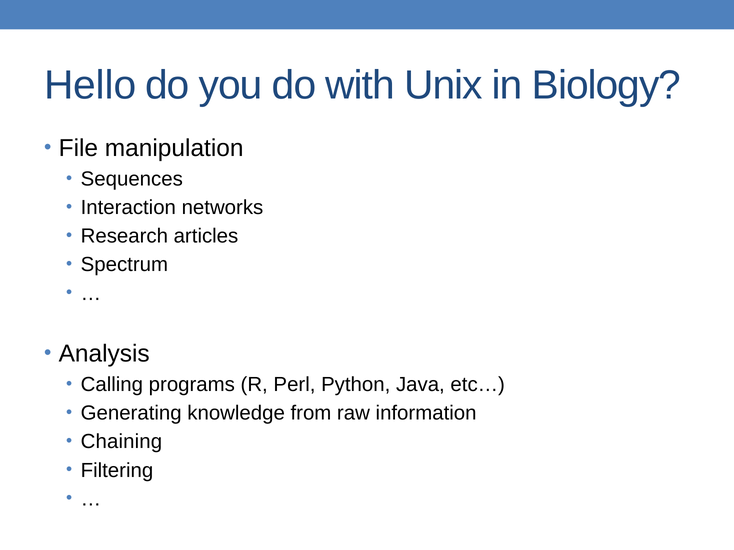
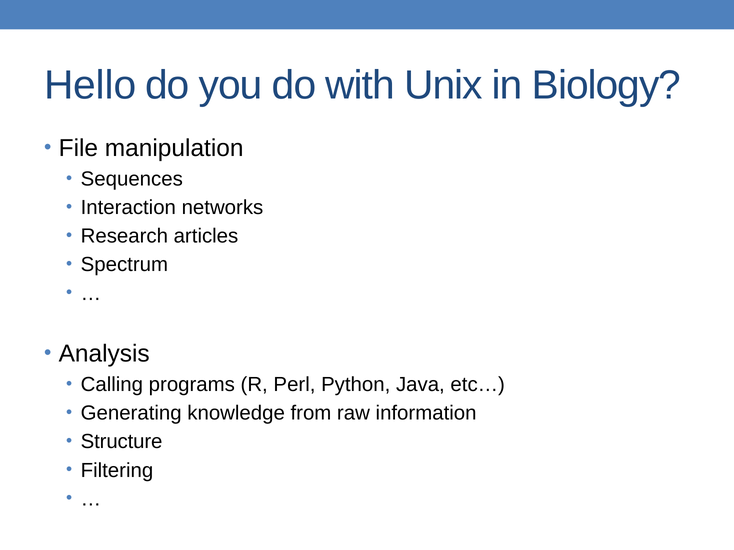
Chaining: Chaining -> Structure (122, 442)
